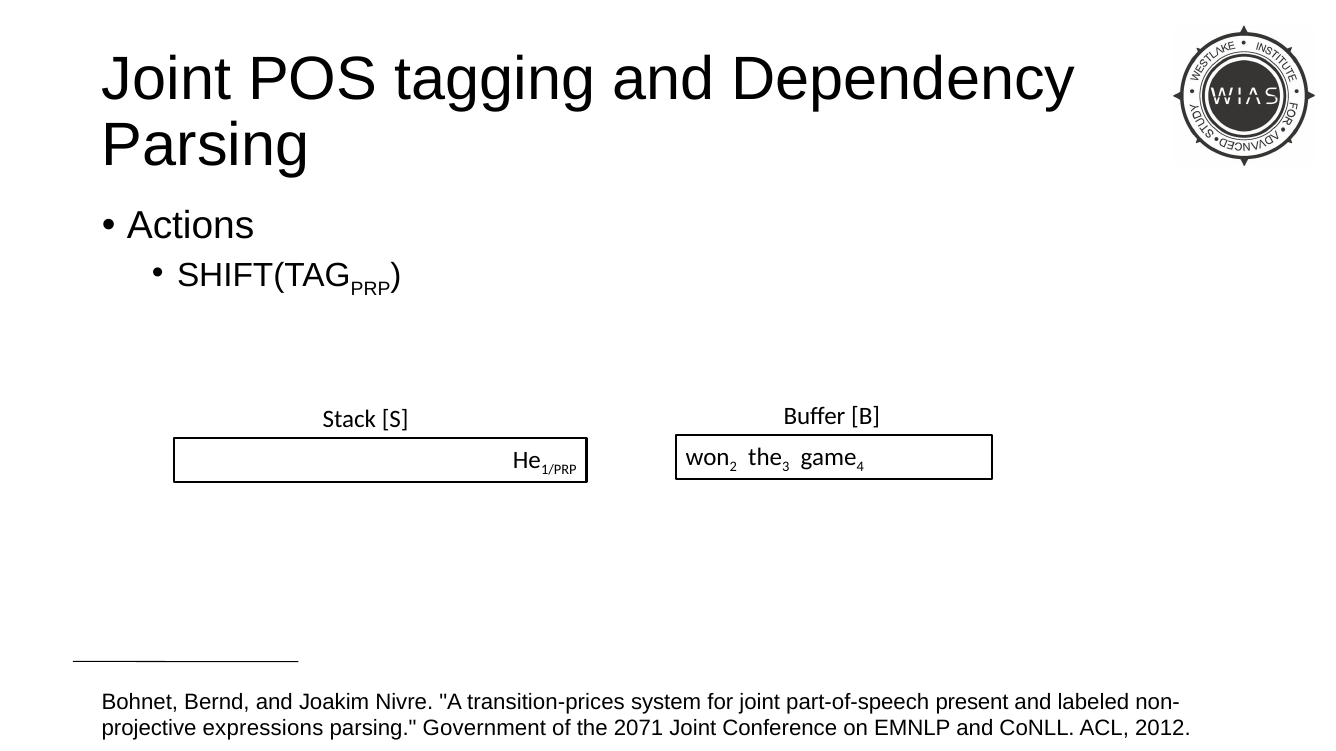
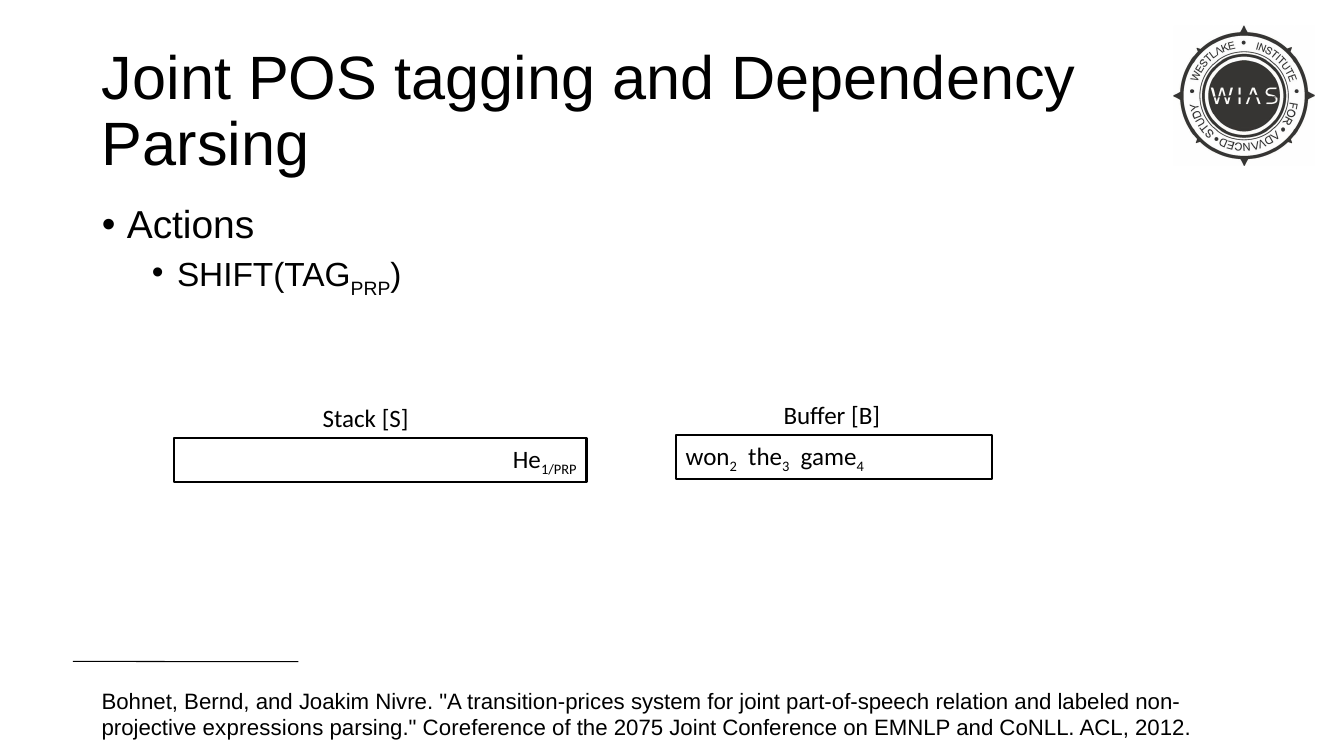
present: present -> relation (972, 702)
Government: Government -> Coreference (484, 729)
2071: 2071 -> 2075 (639, 729)
